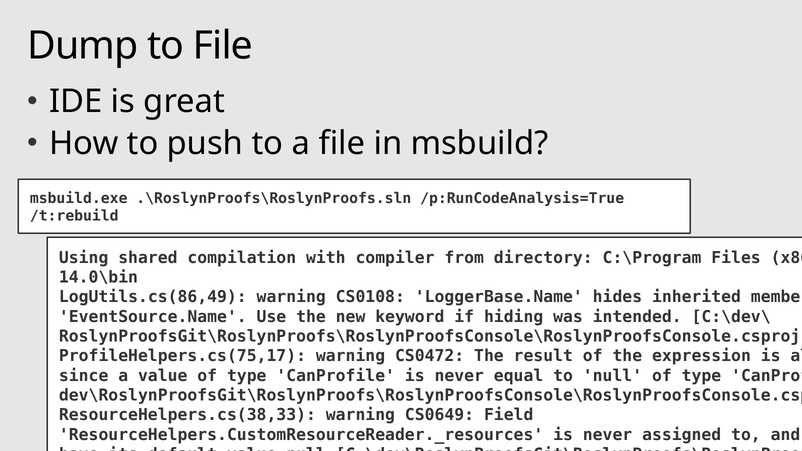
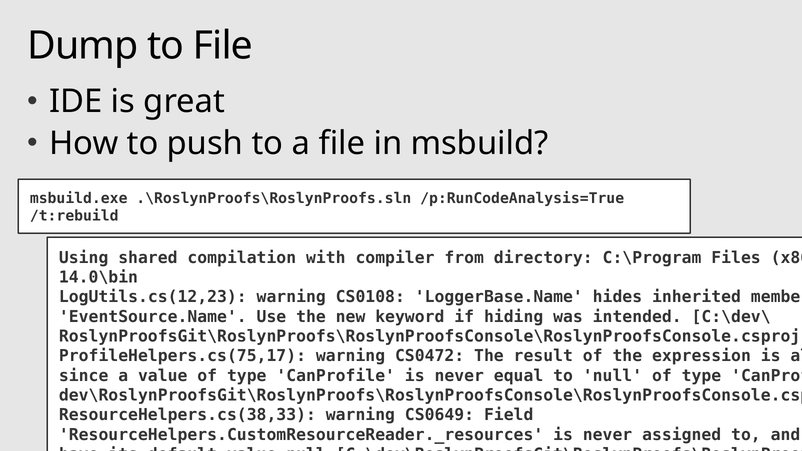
LogUtils.cs(86,49: LogUtils.cs(86,49 -> LogUtils.cs(12,23 (153, 297)
